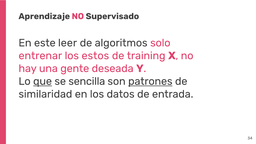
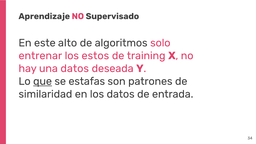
leer: leer -> alto (68, 43)
una gente: gente -> datos (75, 68)
sencilla: sencilla -> estafas (87, 81)
patrones underline: present -> none (150, 81)
